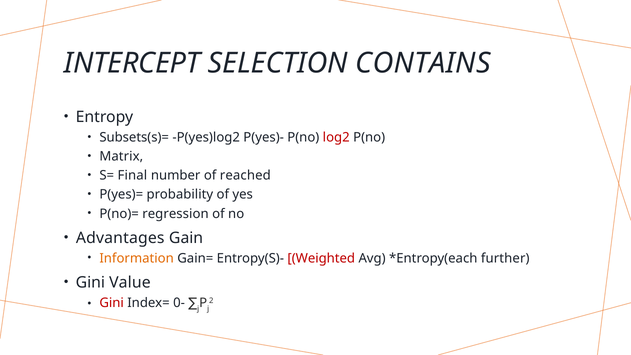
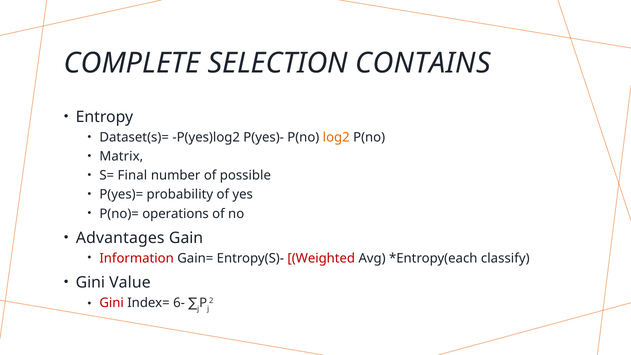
INTERCEPT: INTERCEPT -> COMPLETE (132, 63)
Subsets(s)=: Subsets(s)= -> Dataset(s)= (134, 137)
log2 colour: red -> orange (336, 137)
reached: reached -> possible (245, 176)
regression: regression -> operations (176, 214)
Information colour: orange -> red (137, 258)
further: further -> classify (505, 258)
0-: 0- -> 6- (179, 303)
